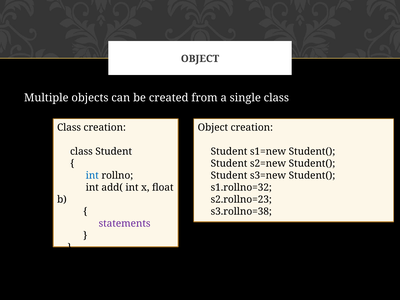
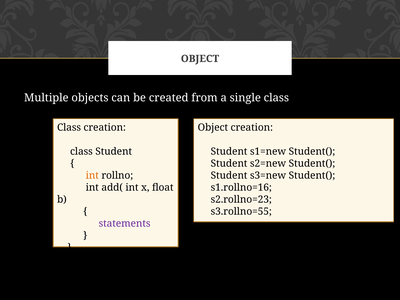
int colour: blue -> orange (92, 175)
s1.rollno=32: s1.rollno=32 -> s1.rollno=16 (241, 187)
s3.rollno=38: s3.rollno=38 -> s3.rollno=55 (241, 211)
